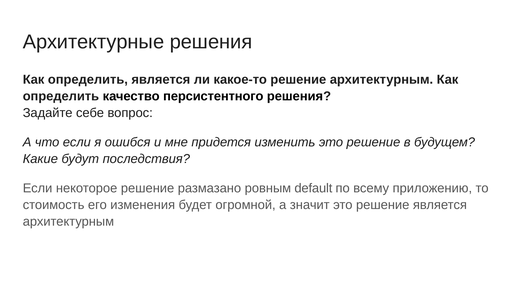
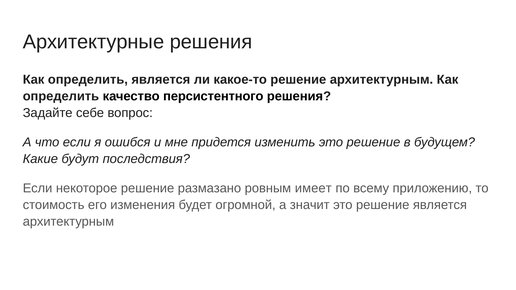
default: default -> имеет (313, 189)
